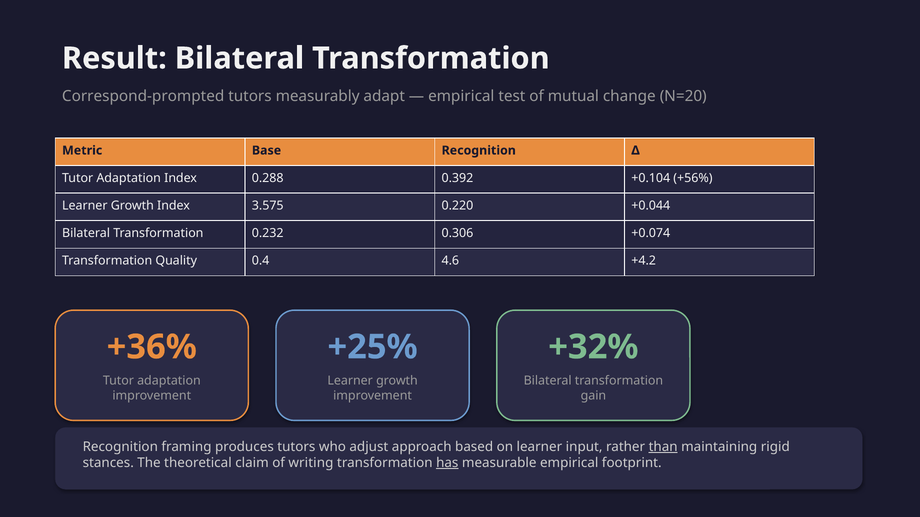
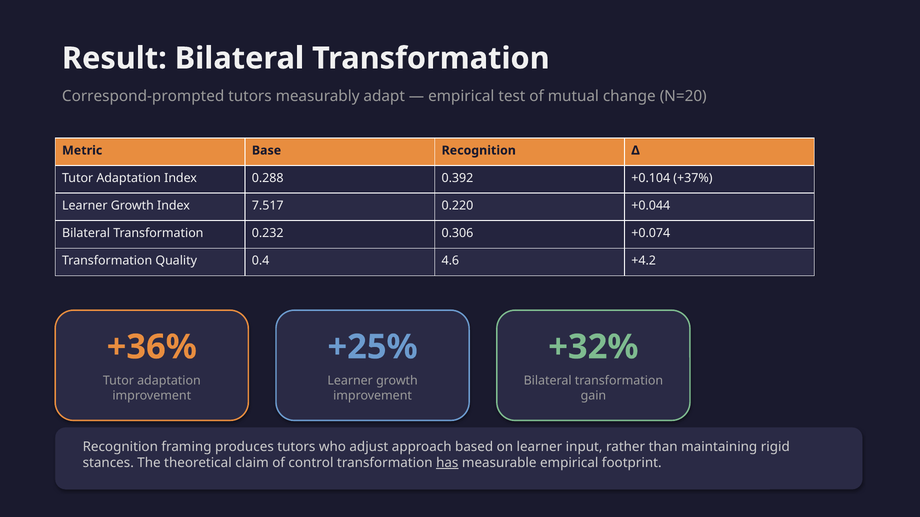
+56%: +56% -> +37% (693, 178)
3.575: 3.575 -> 7.517 (268, 206)
than underline: present -> none (663, 447)
writing: writing -> control (311, 463)
